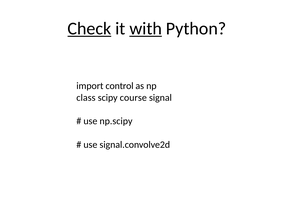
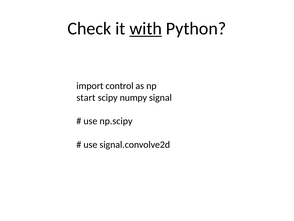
Check underline: present -> none (89, 28)
class: class -> start (86, 97)
course: course -> numpy (133, 97)
